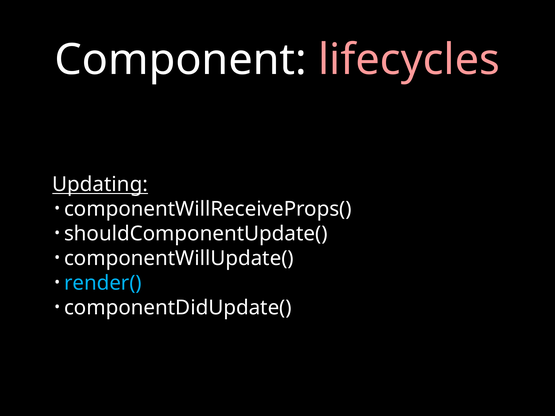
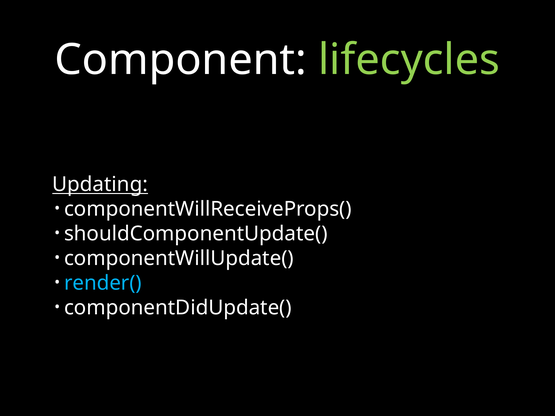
lifecycles colour: pink -> light green (409, 60)
